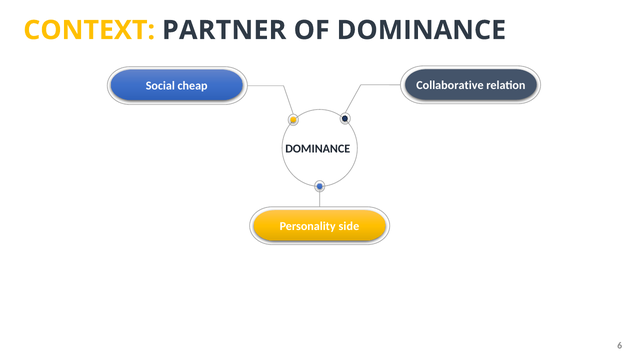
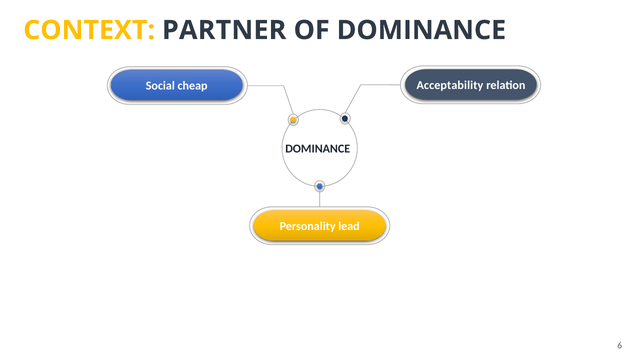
Collaborative: Collaborative -> Acceptability (450, 85)
side: side -> lead (349, 226)
